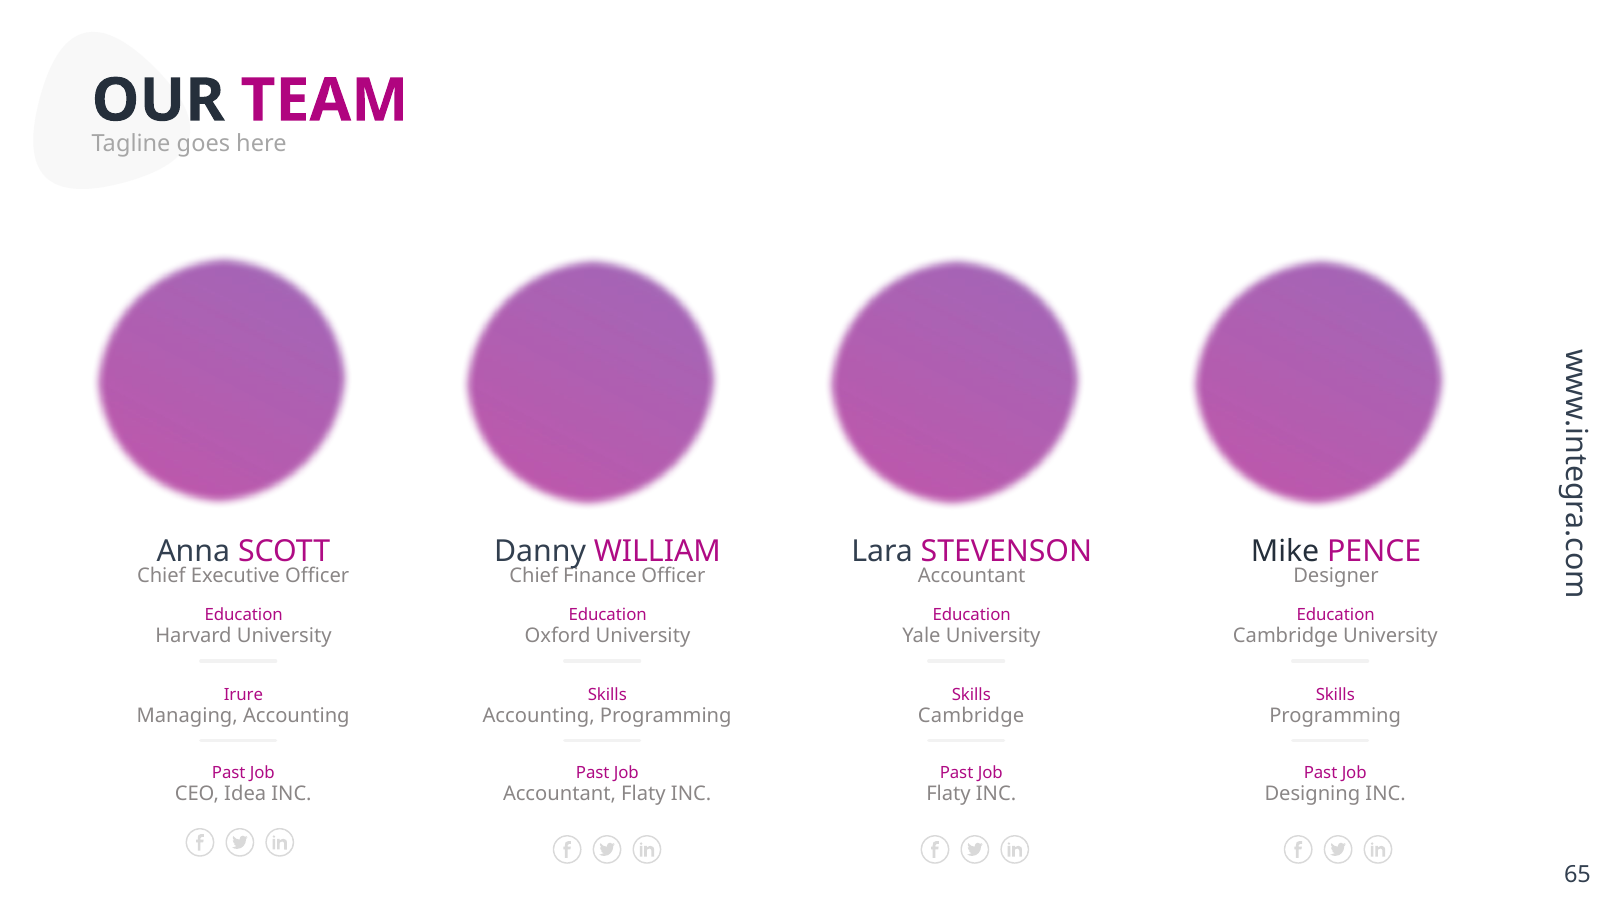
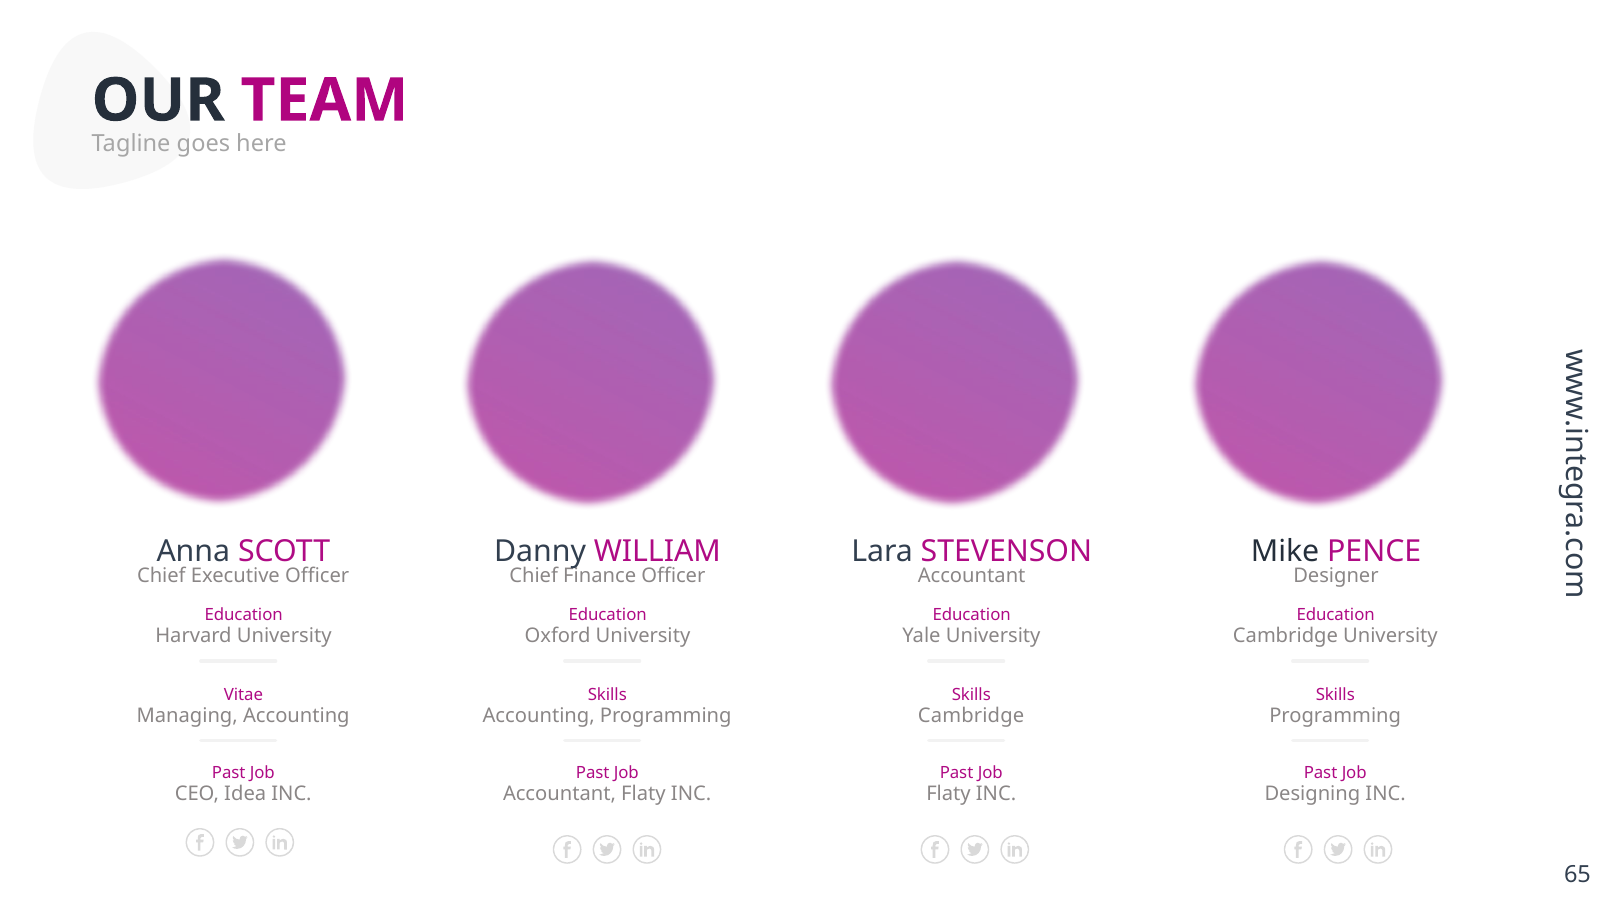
Irure: Irure -> Vitae (243, 694)
